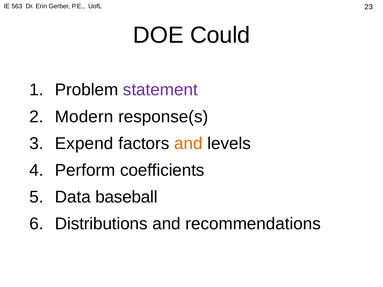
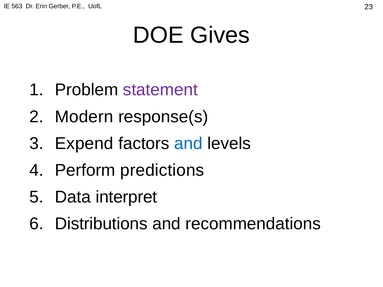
Could: Could -> Gives (220, 35)
and colour: orange -> blue (188, 144)
coefficients: coefficients -> predictions (162, 170)
baseball: baseball -> interpret (126, 197)
